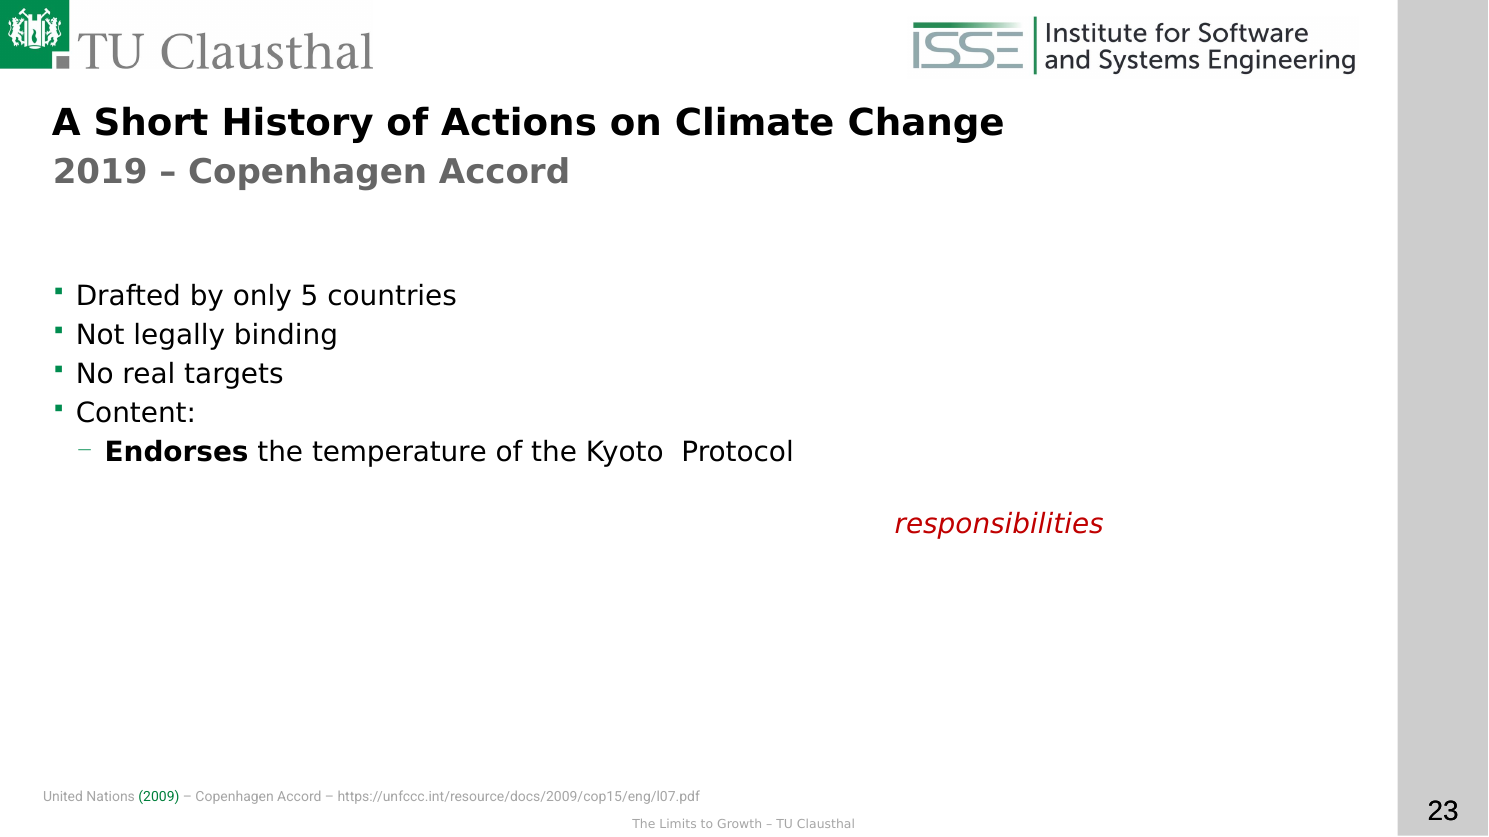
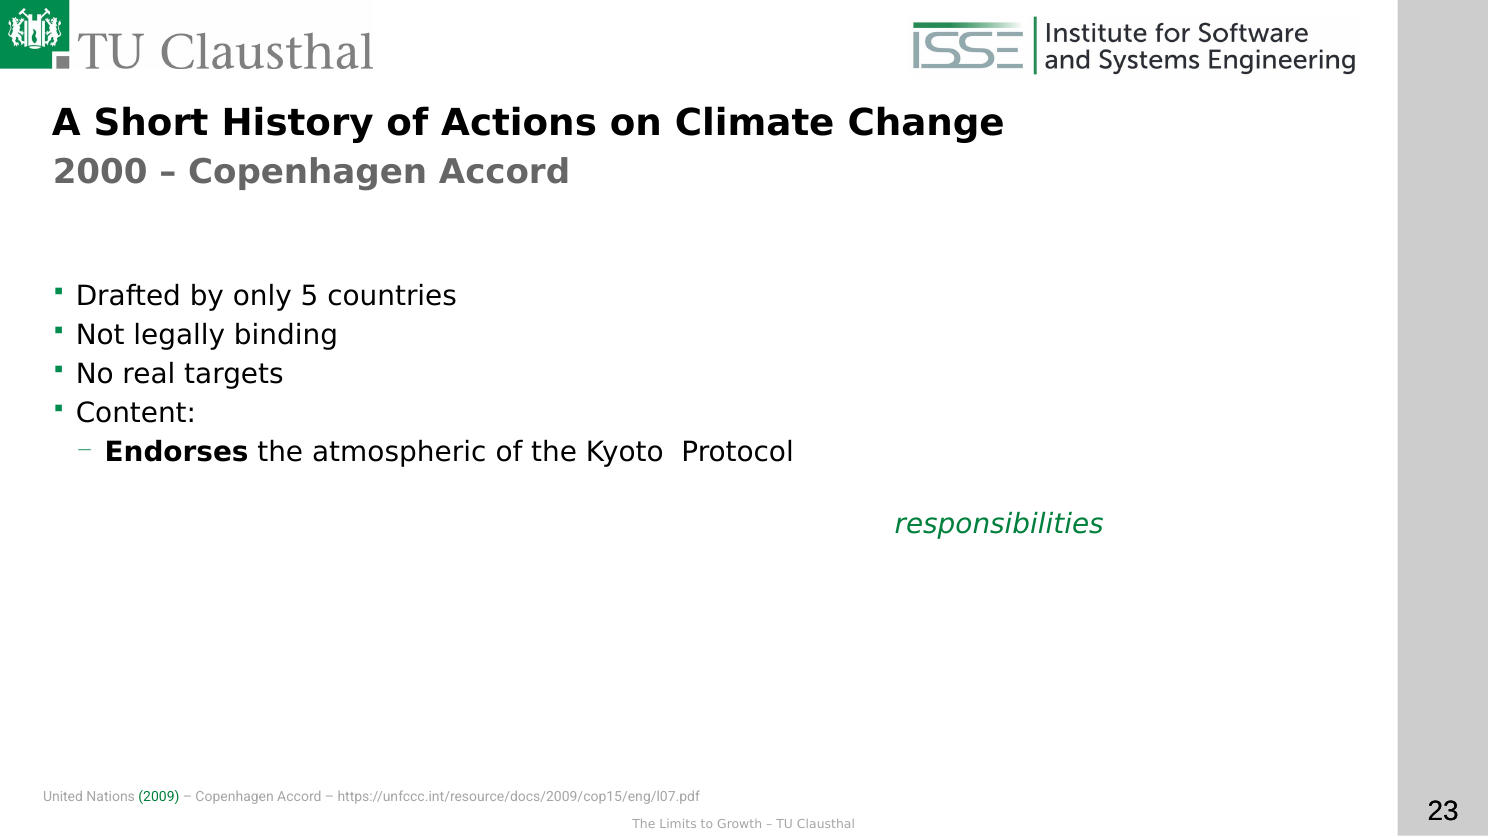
2019: 2019 -> 2000 (100, 173)
the temperature: temperature -> atmospheric (399, 452)
responsibilities colour: red -> green (999, 525)
